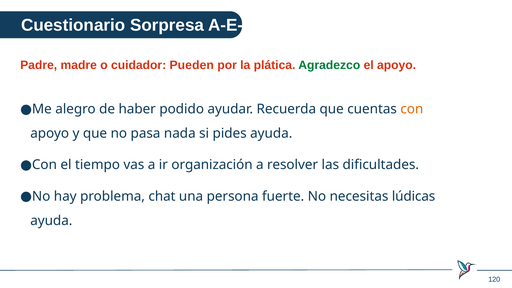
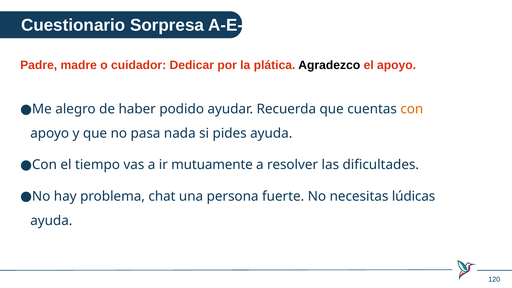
Pueden: Pueden -> Dedicar (192, 65)
Agradezco colour: green -> black (329, 65)
organización: organización -> mutuamente (212, 165)
